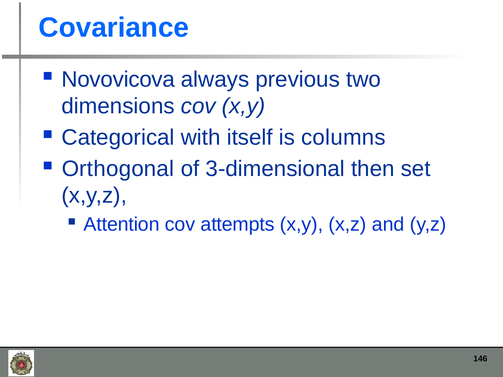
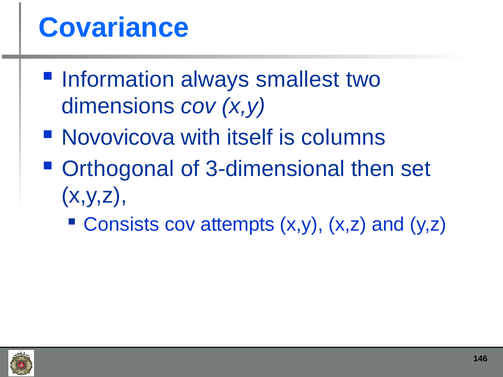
Novovicova: Novovicova -> Information (118, 79)
previous: previous -> smallest (298, 79)
Categorical: Categorical -> Novovicova (118, 138)
Attention: Attention -> Consists (121, 225)
